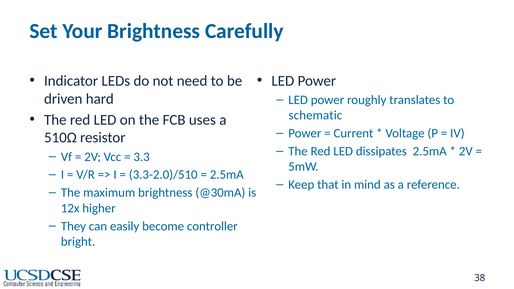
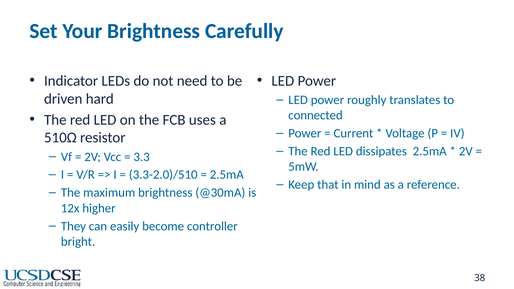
schematic: schematic -> connected (316, 115)
